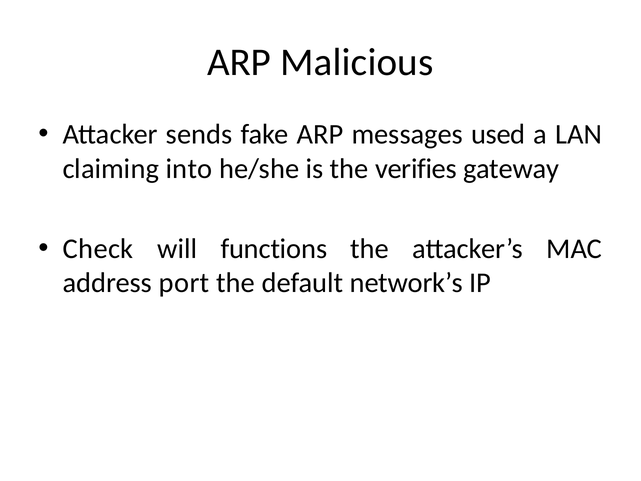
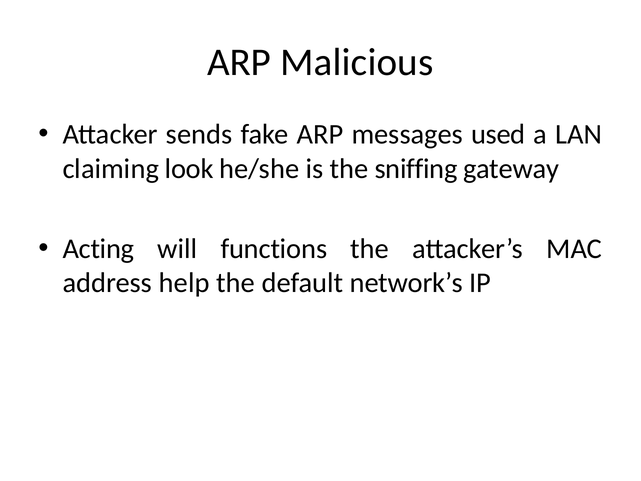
into: into -> look (189, 169)
verifies: verifies -> sniffing (416, 169)
Check: Check -> Acting (98, 249)
port: port -> help (184, 283)
